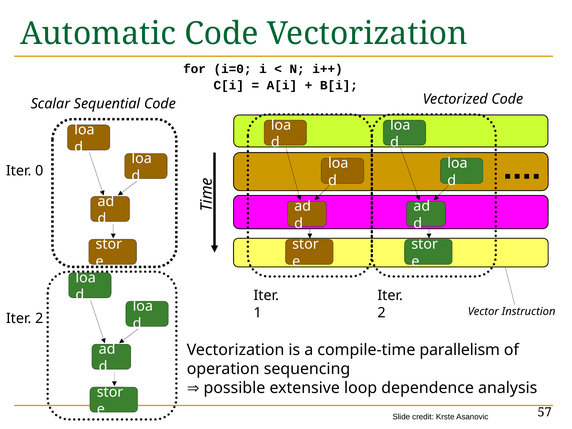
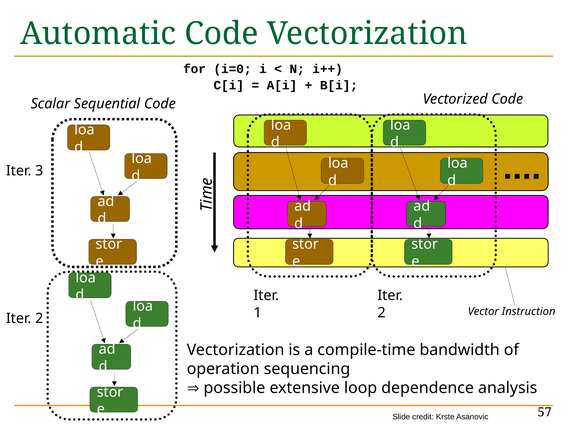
0: 0 -> 3 (39, 171)
parallelism: parallelism -> bandwidth (460, 350)
